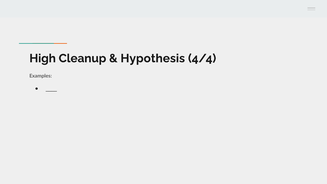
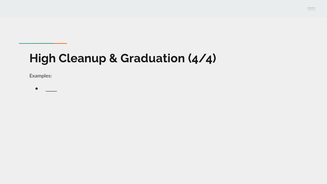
Hypothesis: Hypothesis -> Graduation (153, 58)
